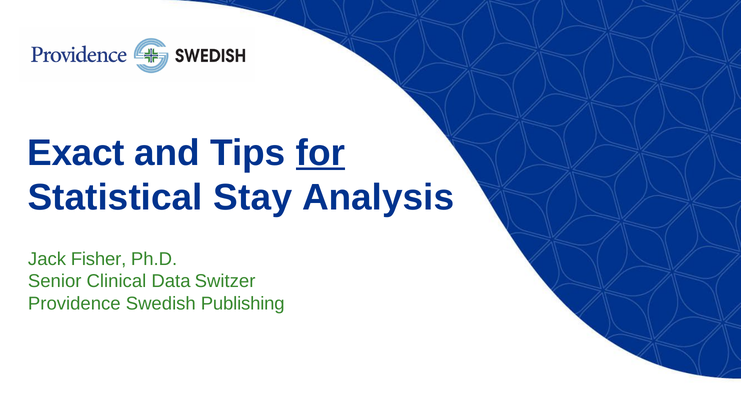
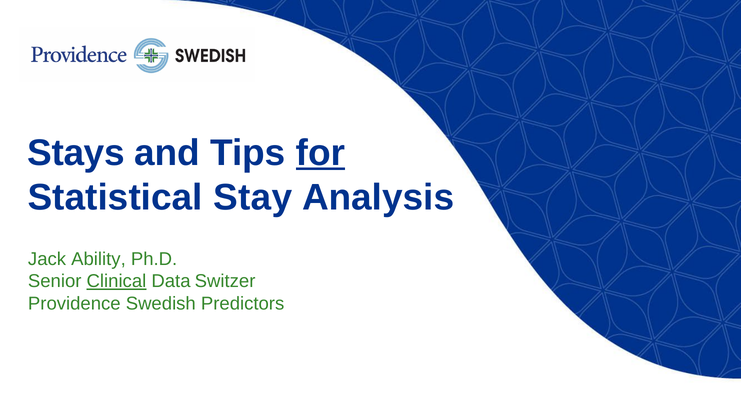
Exact: Exact -> Stays (76, 153)
Fisher: Fisher -> Ability (98, 259)
Clinical underline: none -> present (116, 281)
Publishing: Publishing -> Predictors (243, 303)
